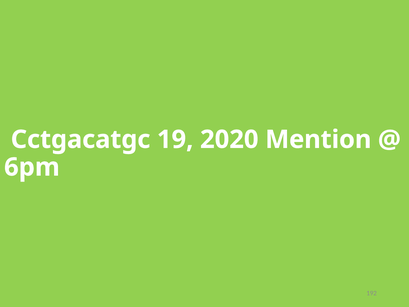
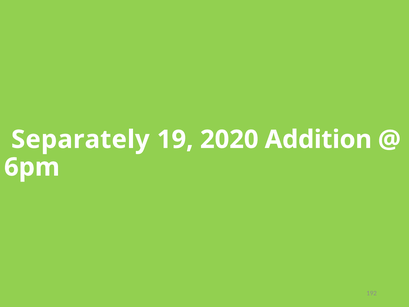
Cctgacatgc: Cctgacatgc -> Separately (80, 139)
Mention: Mention -> Addition (318, 139)
